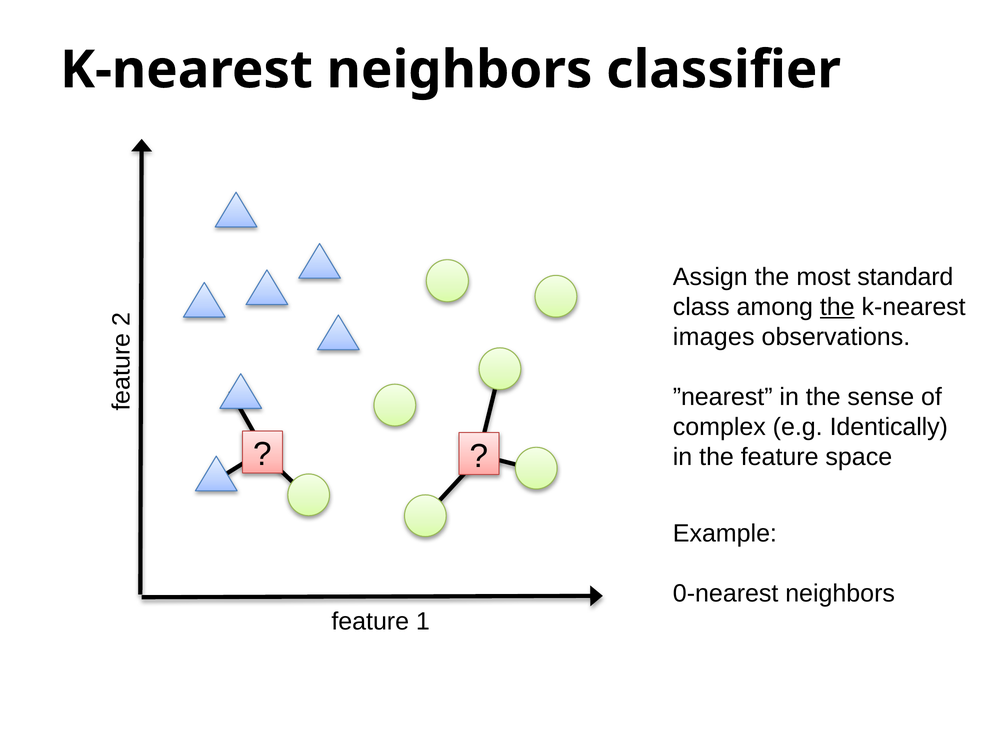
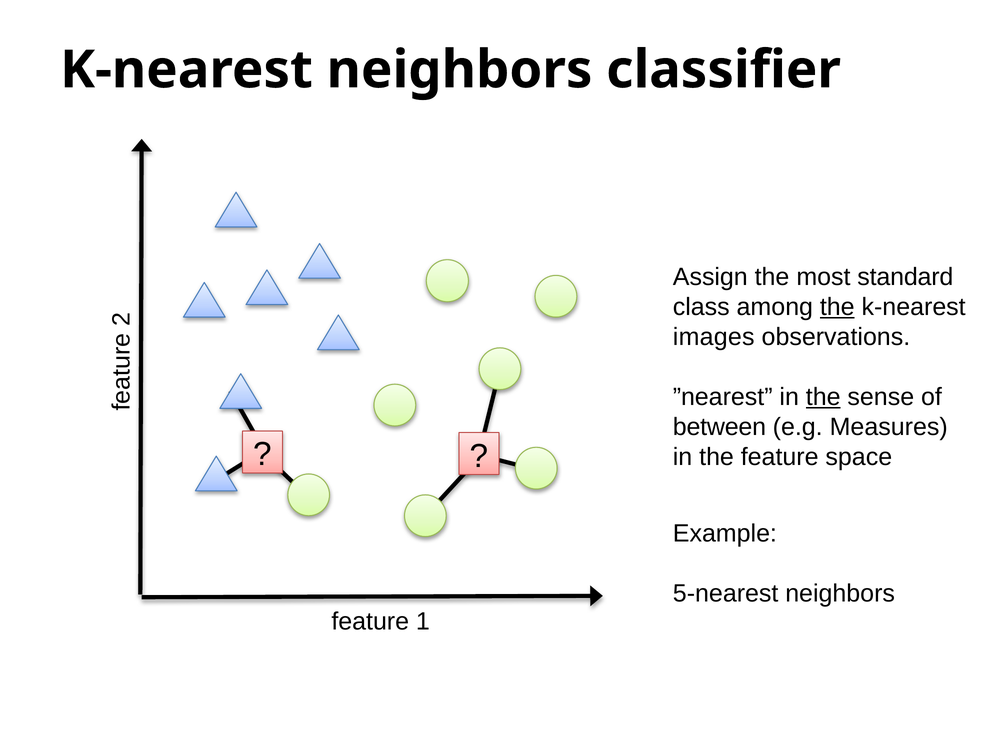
the underline: none -> present (823, 397)
complex: complex -> between (719, 427)
Identically: Identically -> Measures (889, 427)
0-nearest: 0-nearest -> 5-nearest (726, 594)
